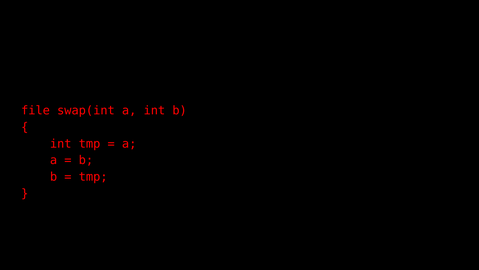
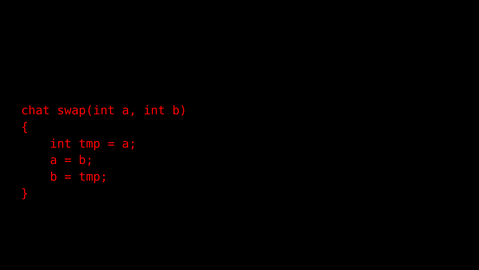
file: file -> chat (36, 110)
